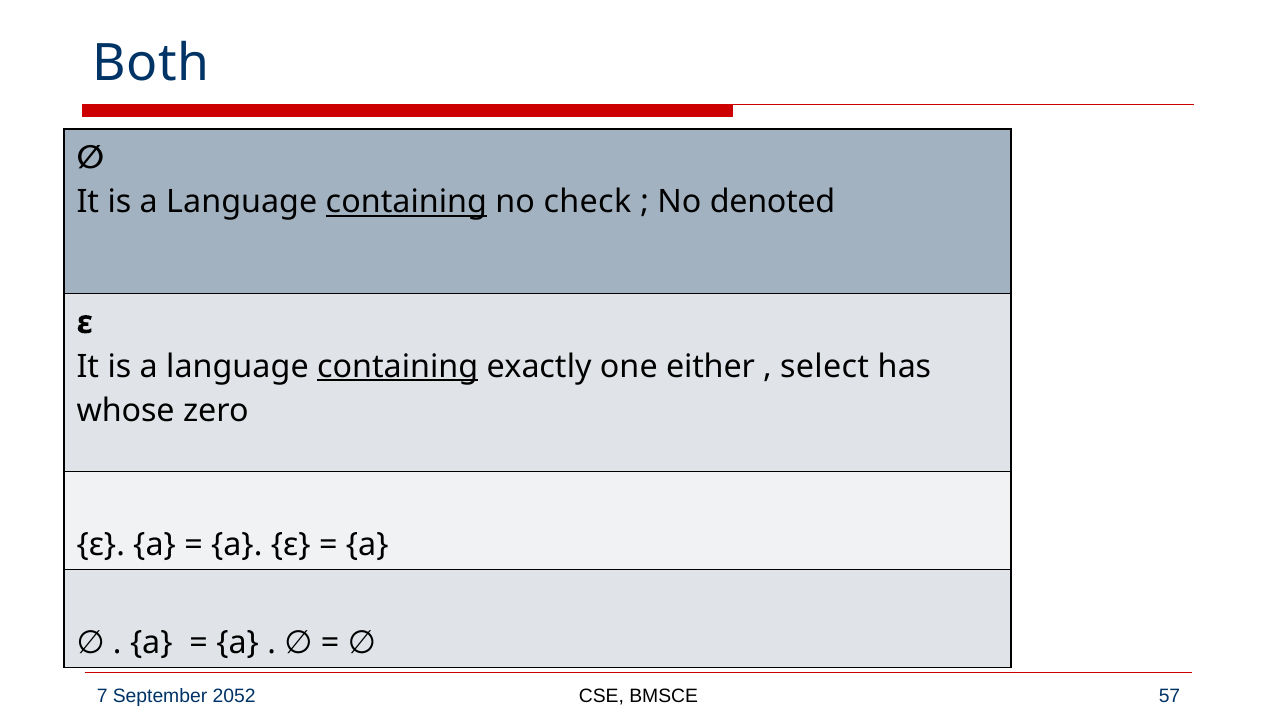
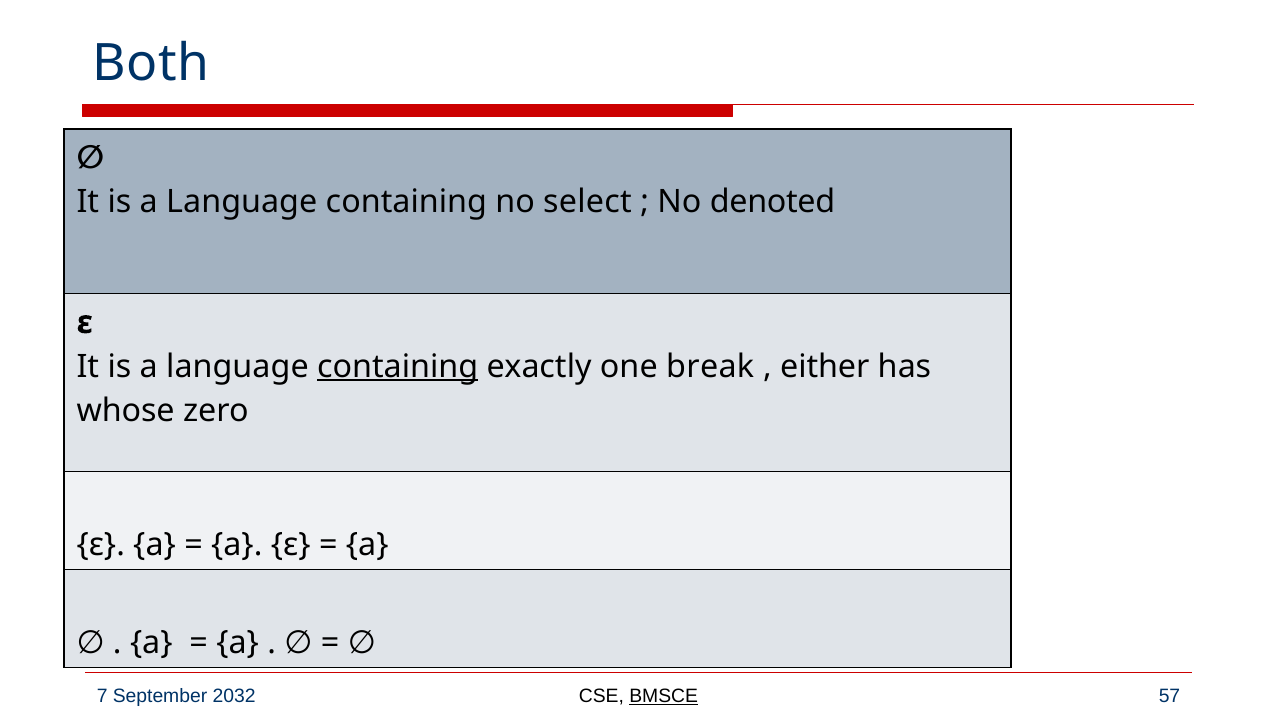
containing underline: present -> none (406, 202)
check: check -> select (587, 202)
either: either -> break (710, 366)
select: select -> either (825, 366)
2052: 2052 -> 2032 (234, 696)
BMSCE underline: none -> present (664, 696)
